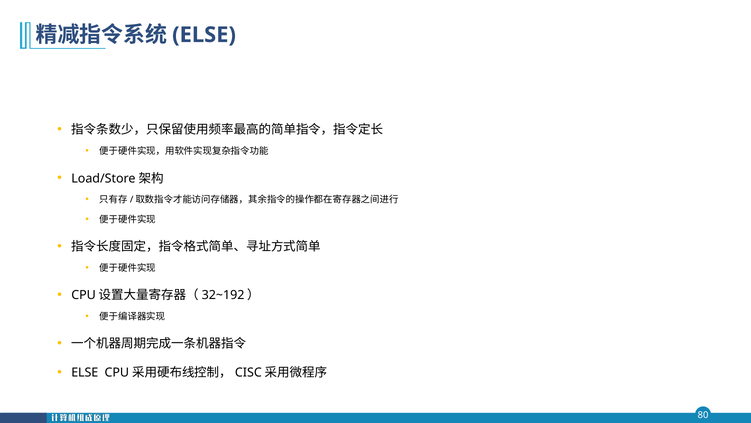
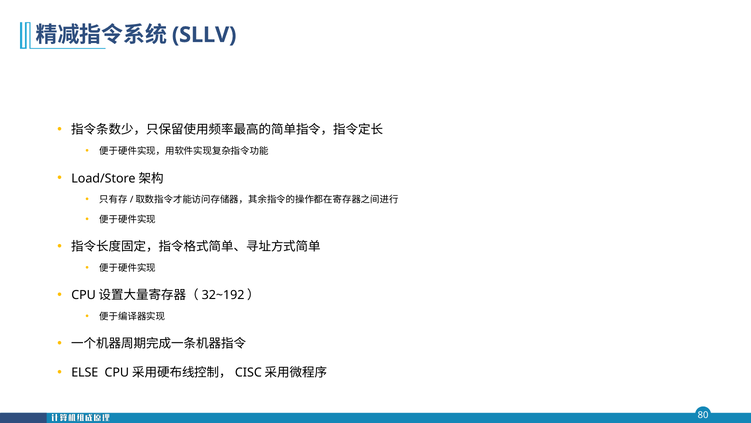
ELSE: ELSE -> SLLV (204, 35)
